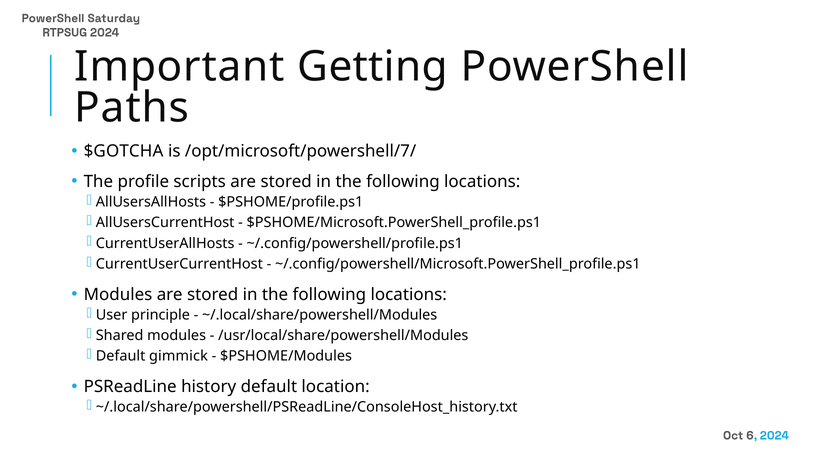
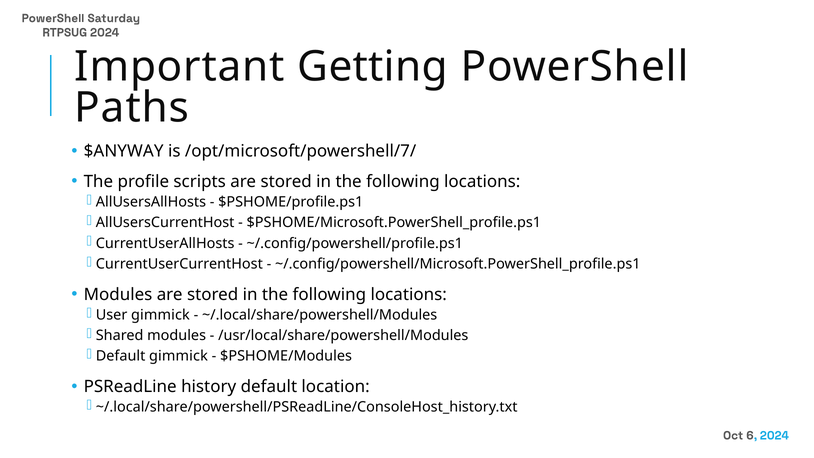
$GOTCHA: $GOTCHA -> $ANYWAY (124, 151)
User principle: principle -> gimmick (160, 315)
